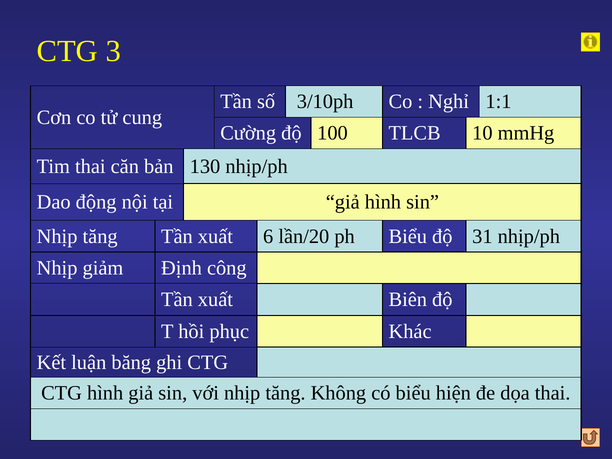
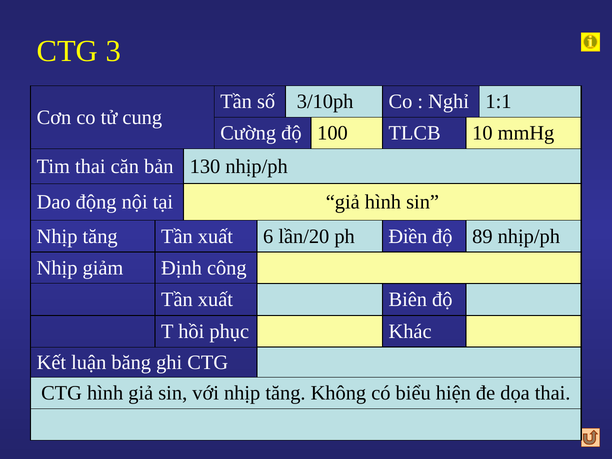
ph Biểu: Biểu -> Điền (408, 236)
31: 31 -> 89 (482, 236)
